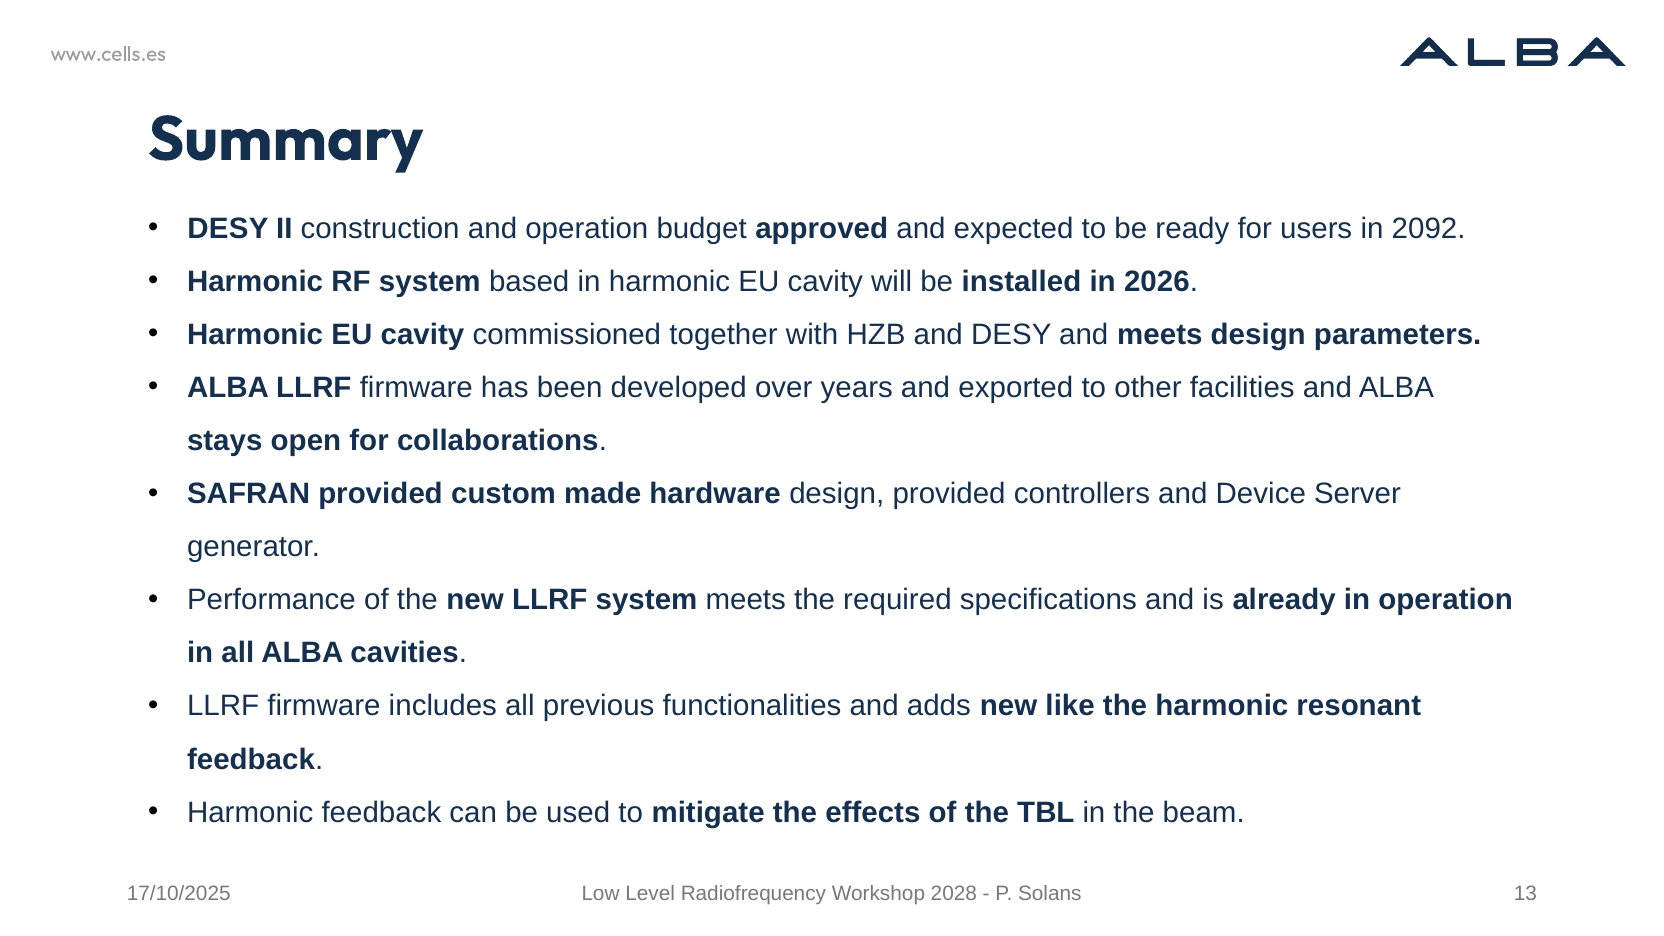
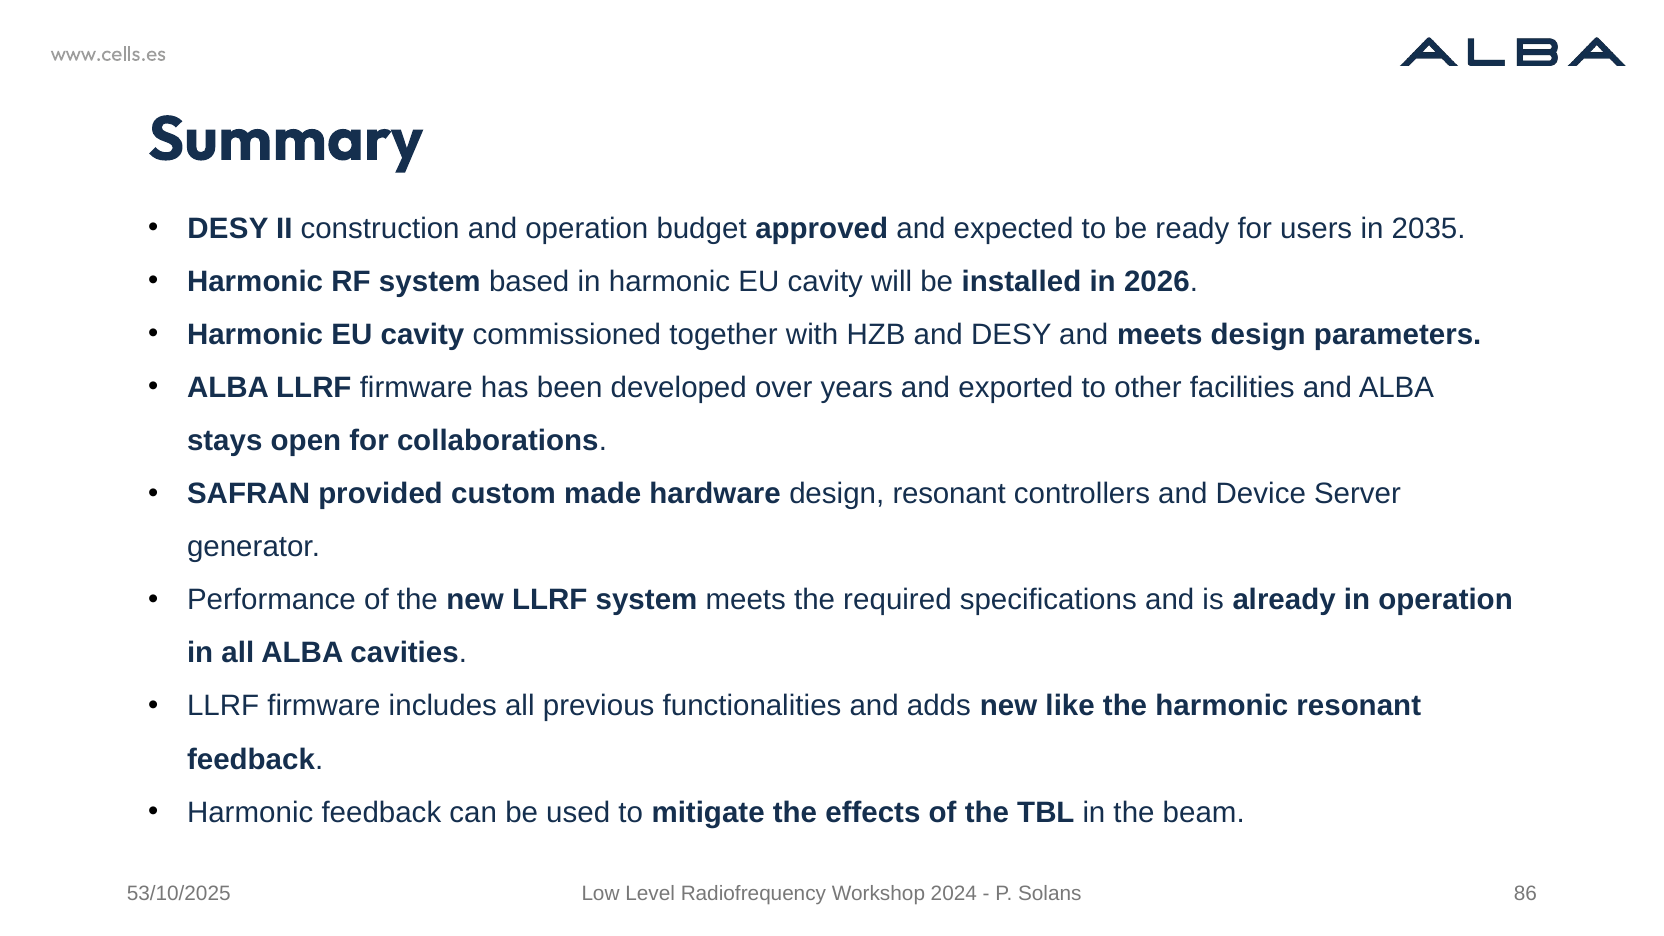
2092: 2092 -> 2035 (1429, 229)
design provided: provided -> resonant (949, 494)
17/10/2025: 17/10/2025 -> 53/10/2025 (179, 894)
2028: 2028 -> 2024 (954, 894)
13: 13 -> 86 (1526, 894)
